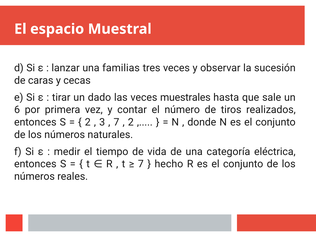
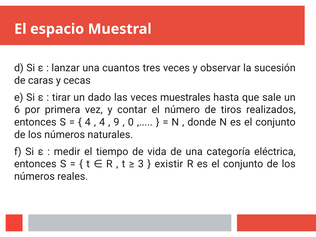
familias: familias -> cuantos (121, 68)
2: 2 -> 4 (88, 122)
3: 3 -> 4 (102, 122)
7: 7 -> 9 (116, 122)
2: 2 -> 0 (131, 122)
7: 7 -> 3 (141, 164)
hecho: hecho -> existir (169, 164)
